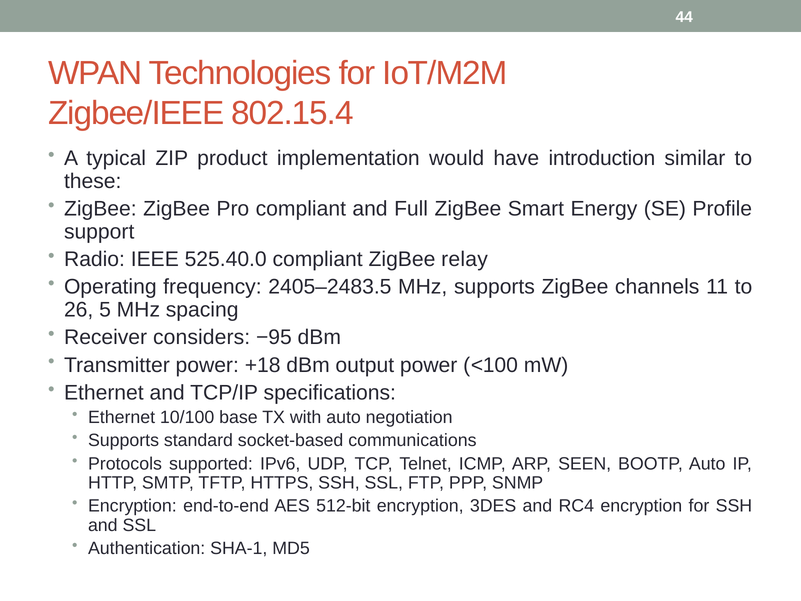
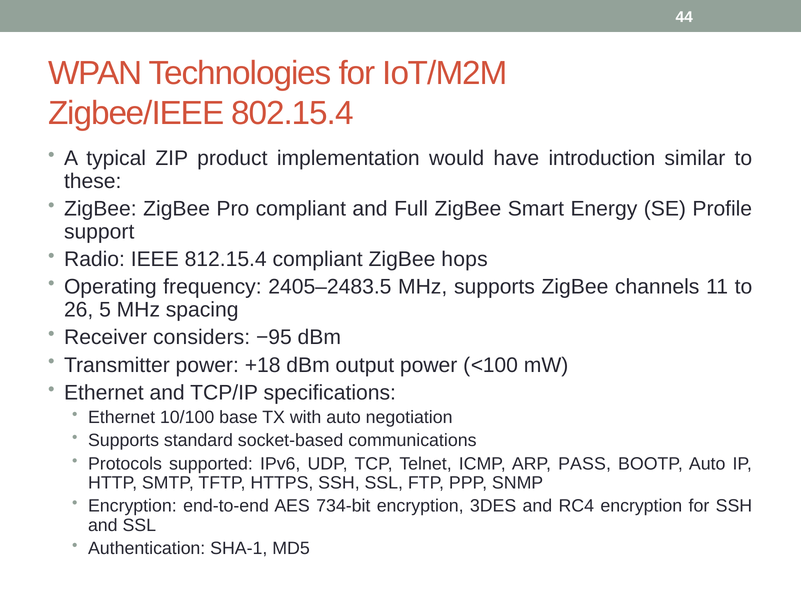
525.40.0: 525.40.0 -> 812.15.4 (226, 259)
relay: relay -> hops (465, 259)
SEEN: SEEN -> PASS (585, 464)
512-bit: 512-bit -> 734-bit (343, 506)
